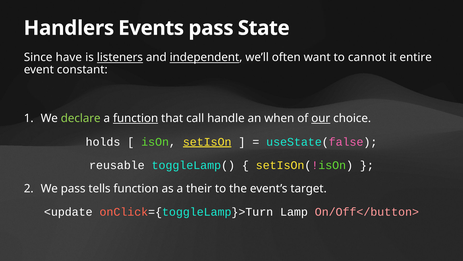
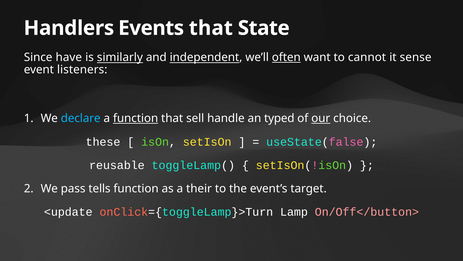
Events pass: pass -> that (211, 28)
listeners: listeners -> similarly (120, 57)
often underline: none -> present (286, 57)
entire: entire -> sense (416, 57)
constant: constant -> listeners (82, 70)
declare colour: light green -> light blue (81, 118)
call: call -> sell (195, 118)
when: when -> typed (279, 118)
holds: holds -> these (103, 142)
setIsOn underline: present -> none (207, 142)
